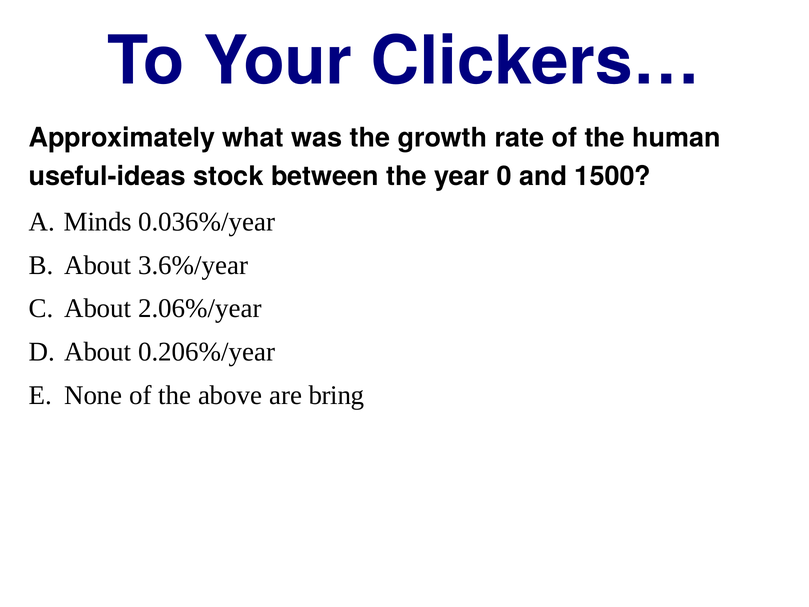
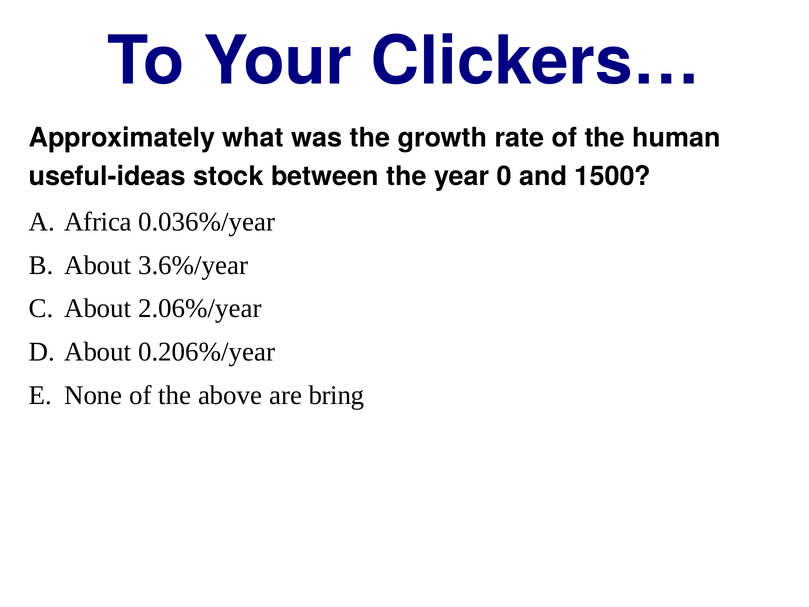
Minds: Minds -> Africa (98, 222)
